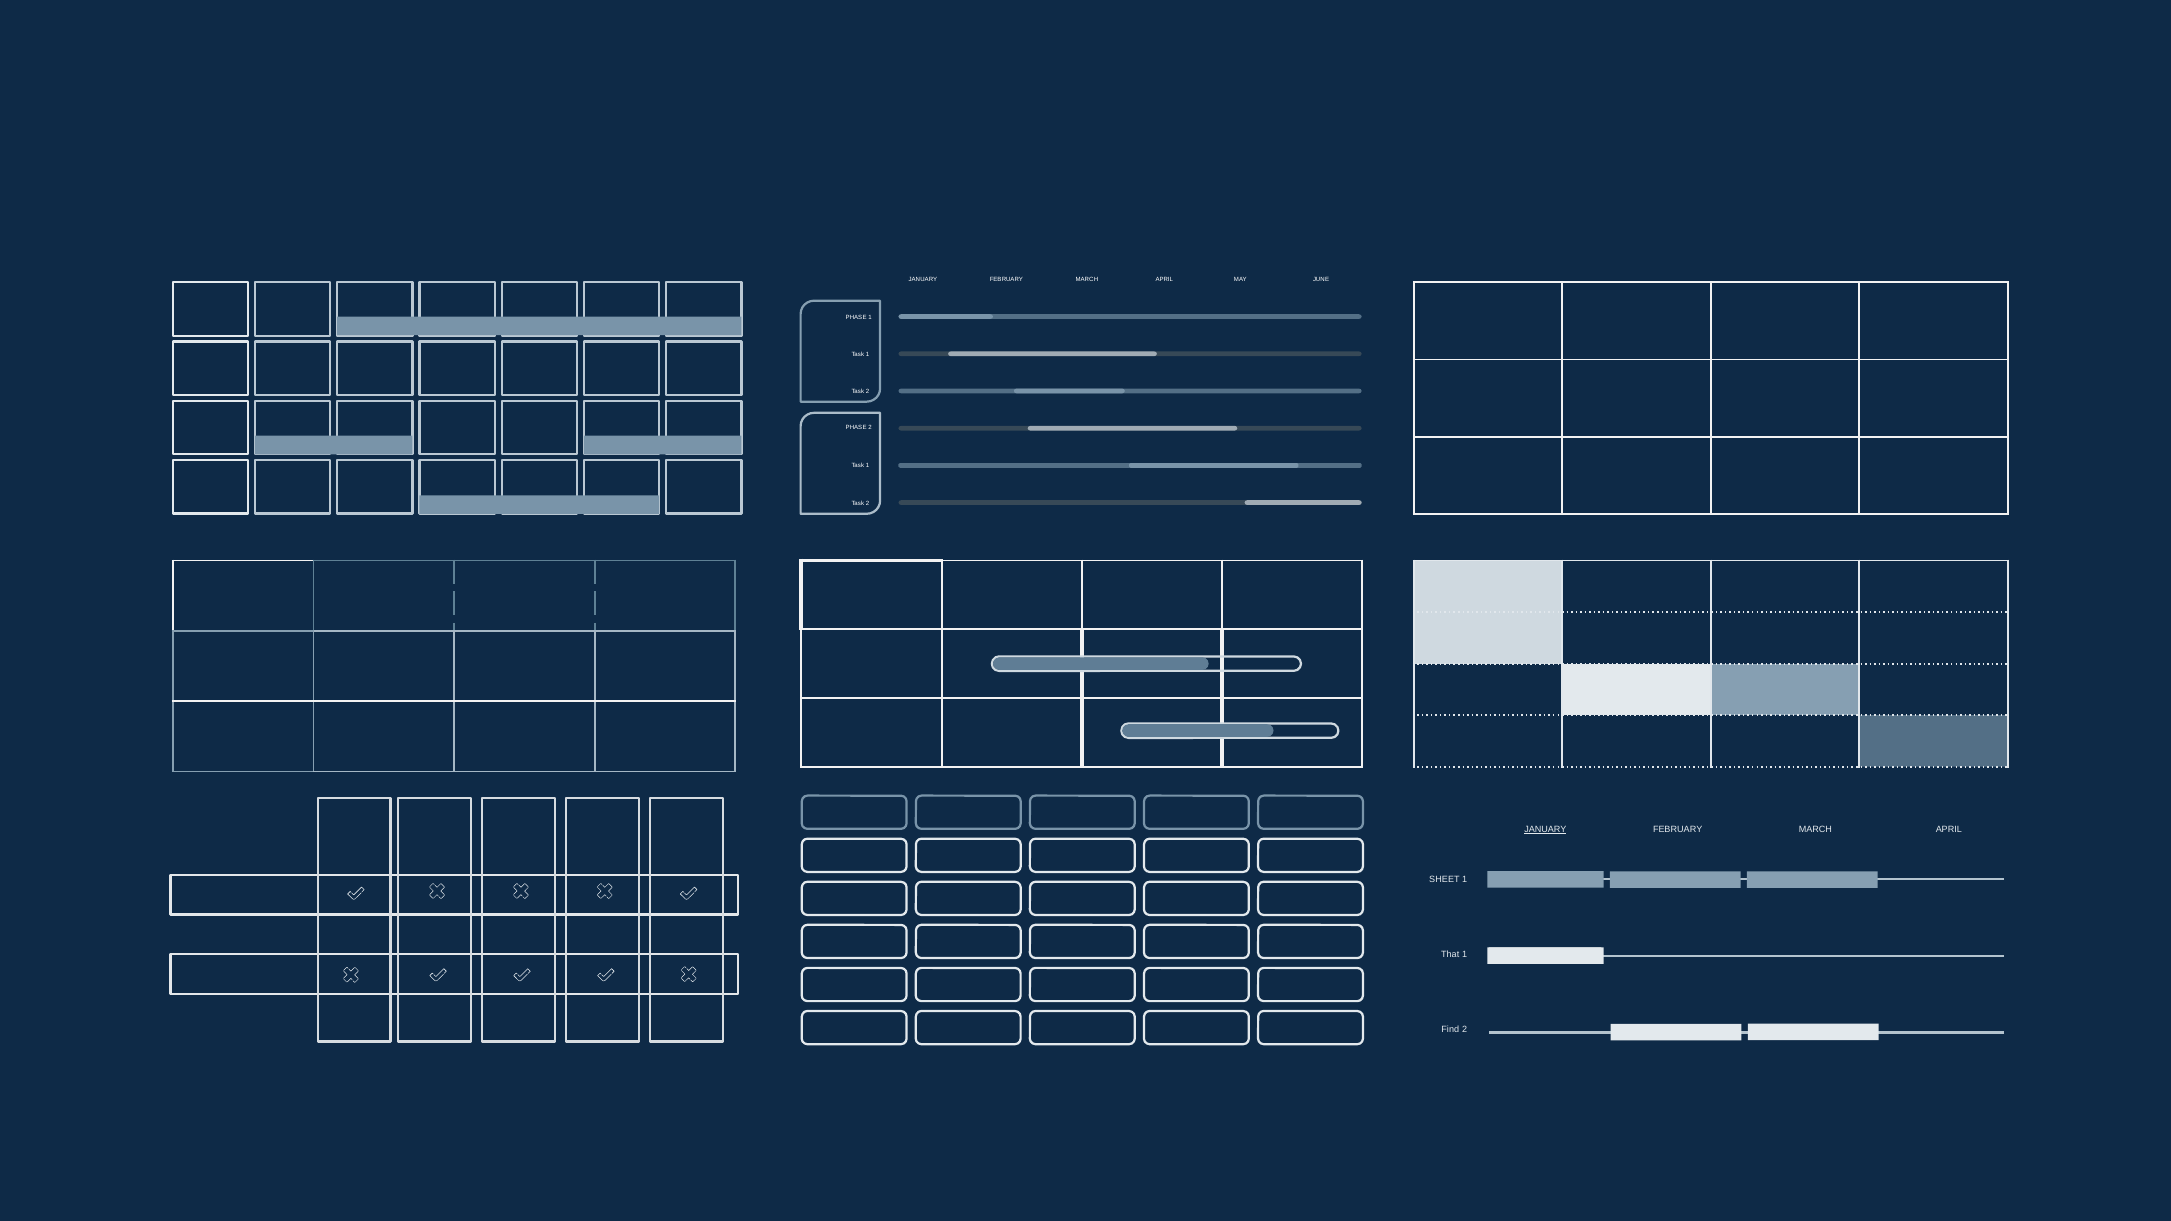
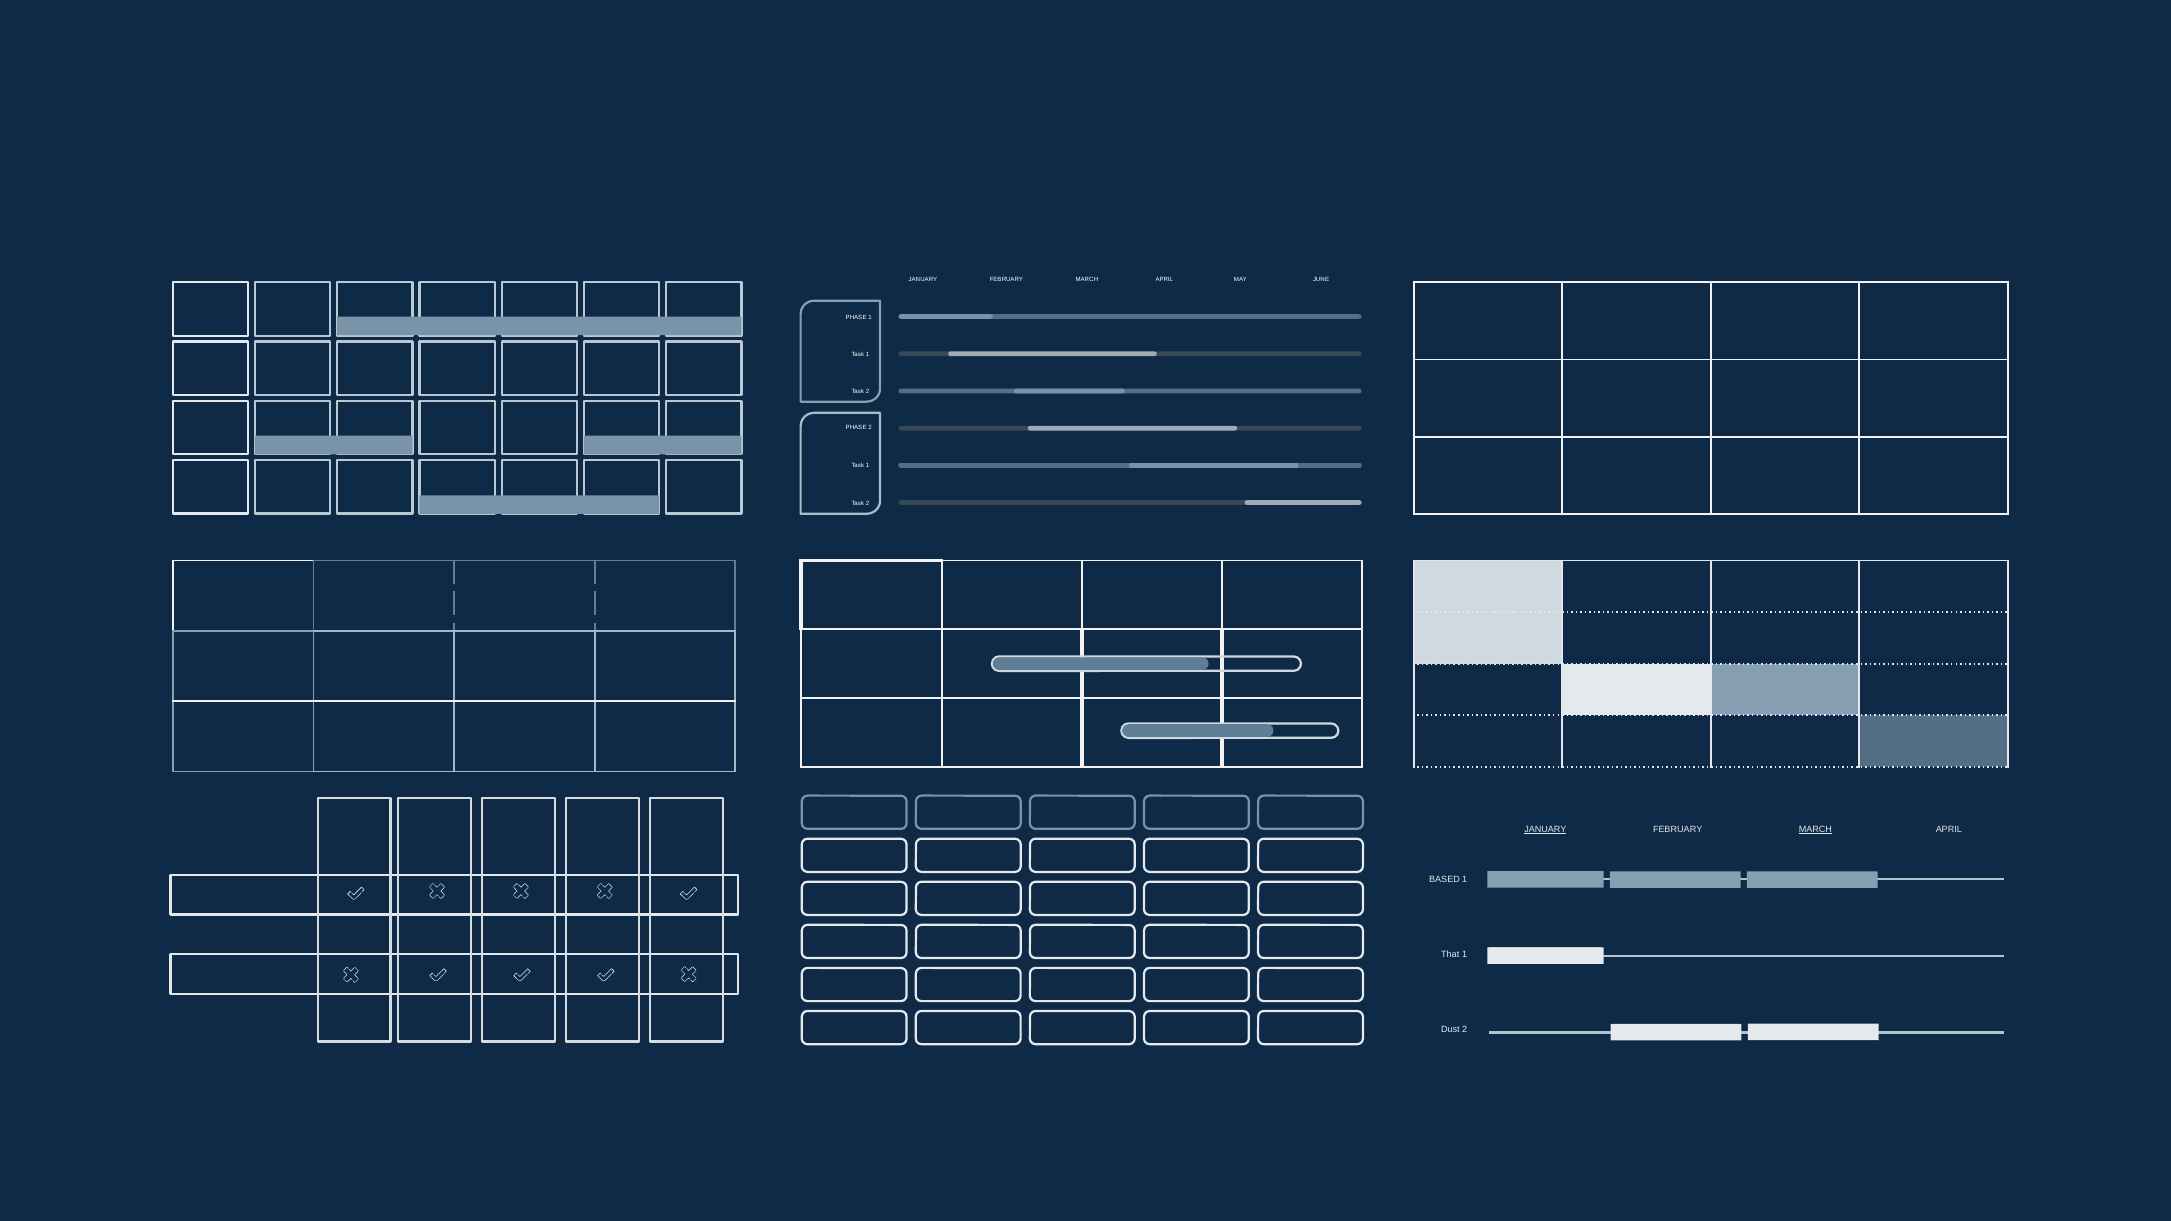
MARCH underline: none -> present (1815, 830)
SHEET: SHEET -> BASED (1445, 880)
Find: Find -> Dust (1450, 1030)
